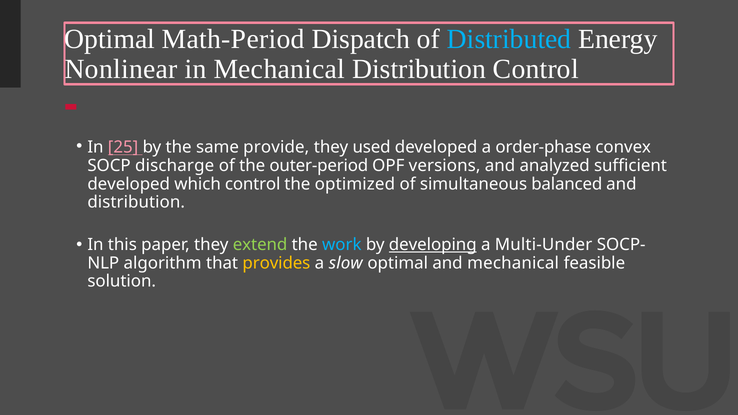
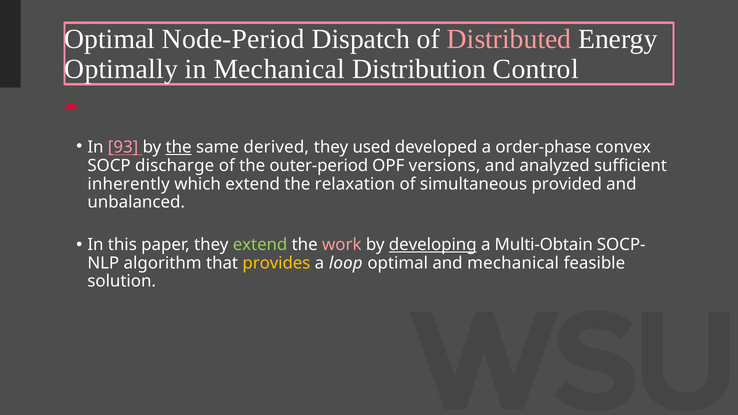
Math-Period: Math-Period -> Node-Period (233, 39)
Distributed colour: light blue -> pink (509, 39)
Nonlinear: Nonlinear -> Optimally (121, 69)
25: 25 -> 93 (123, 147)
the underline: none -> present (179, 147)
provide: provide -> derived (276, 147)
developed: developed -> inherently (129, 184)
which control: control -> extend (253, 184)
optimized: optimized -> relaxation (355, 184)
balanced: balanced -> provided (567, 184)
distribution: distribution -> unbalanced (136, 202)
work colour: light blue -> pink (342, 245)
Multi-Under: Multi-Under -> Multi-Obtain (544, 245)
slow: slow -> loop (346, 263)
